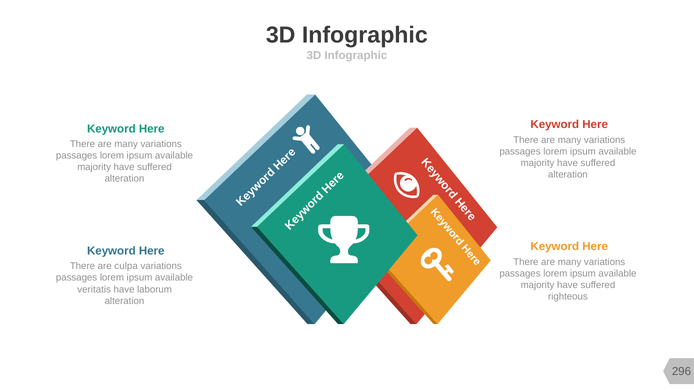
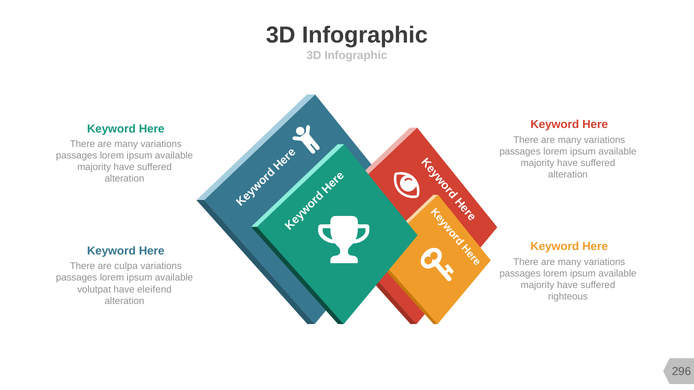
veritatis: veritatis -> volutpat (94, 290)
laborum: laborum -> eleifend (154, 290)
